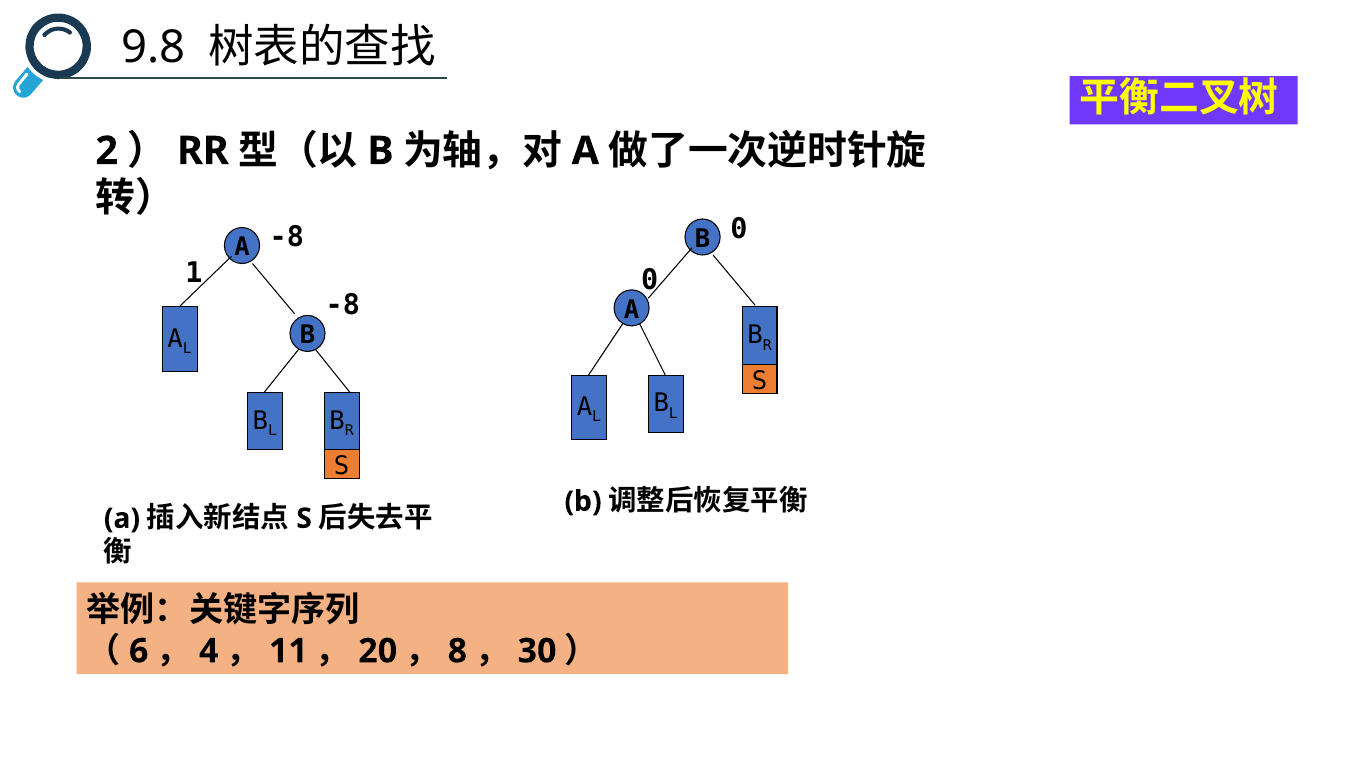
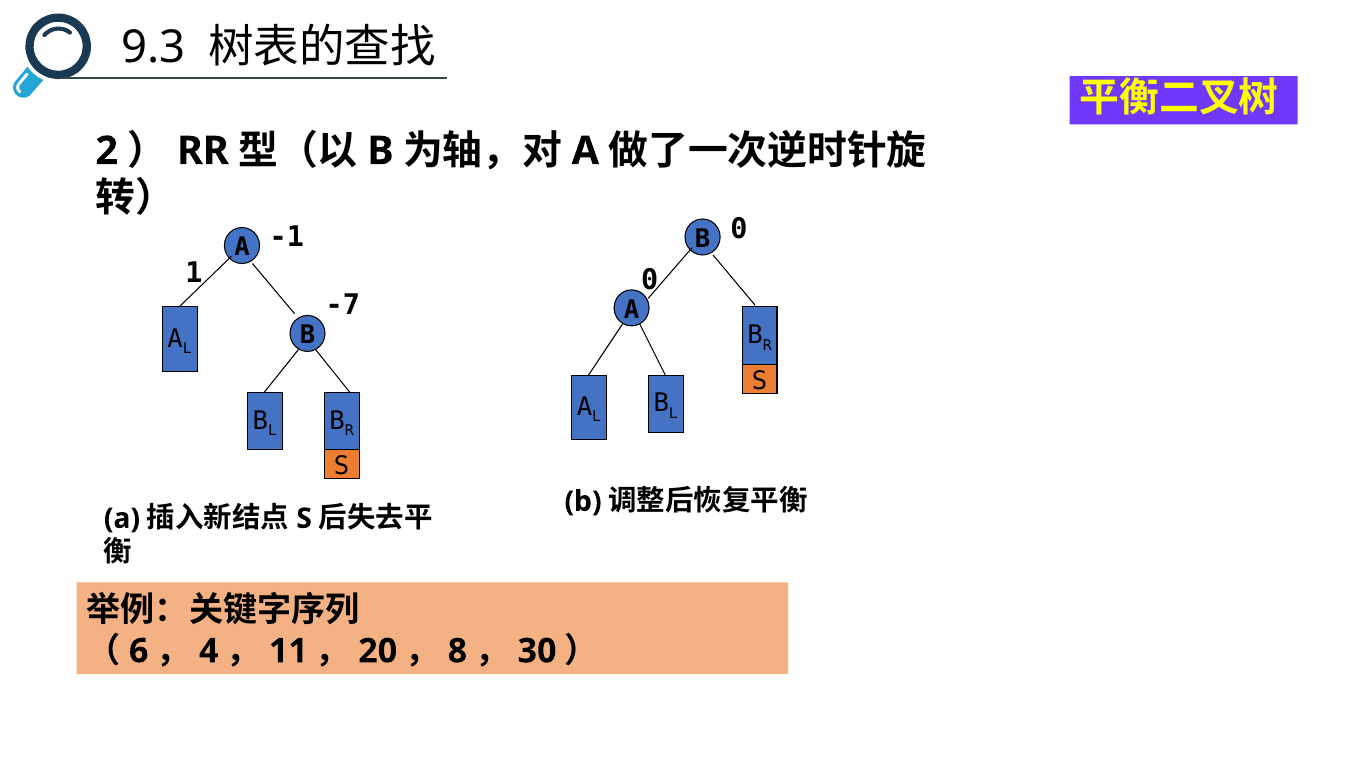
9.8: 9.8 -> 9.3 (153, 47)
-8: -8 -> -1 (287, 237)
-8: -8 -> -7 (343, 306)
